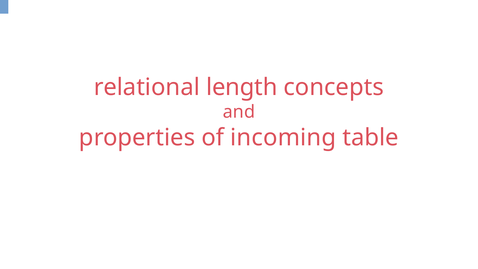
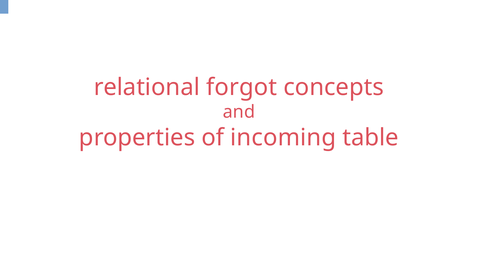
length: length -> forgot (242, 87)
